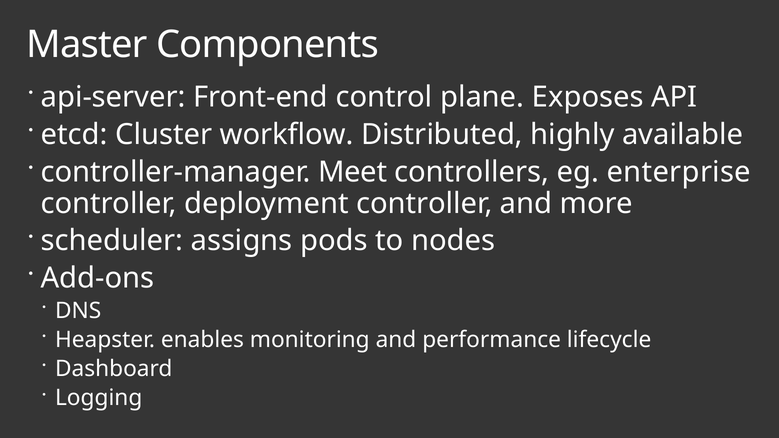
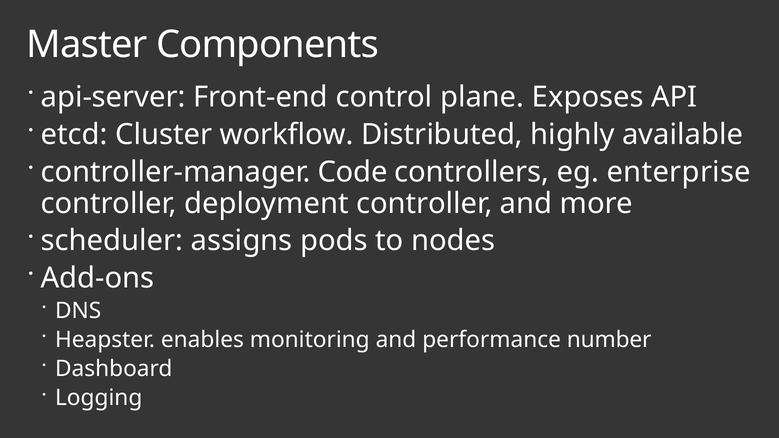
Meet: Meet -> Code (353, 172)
lifecycle: lifecycle -> number (609, 340)
